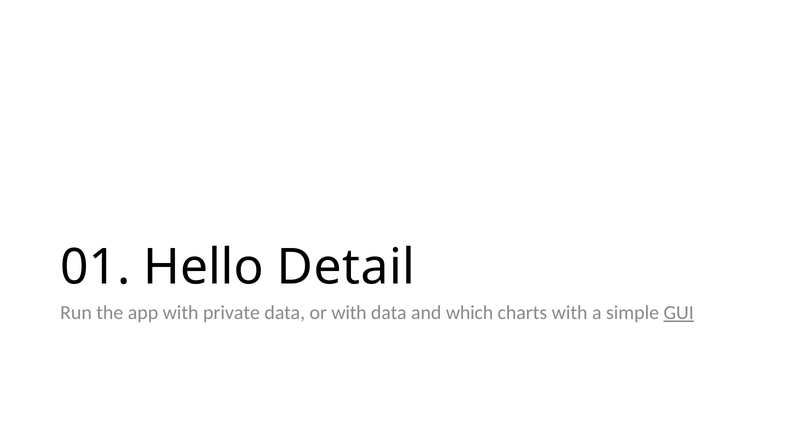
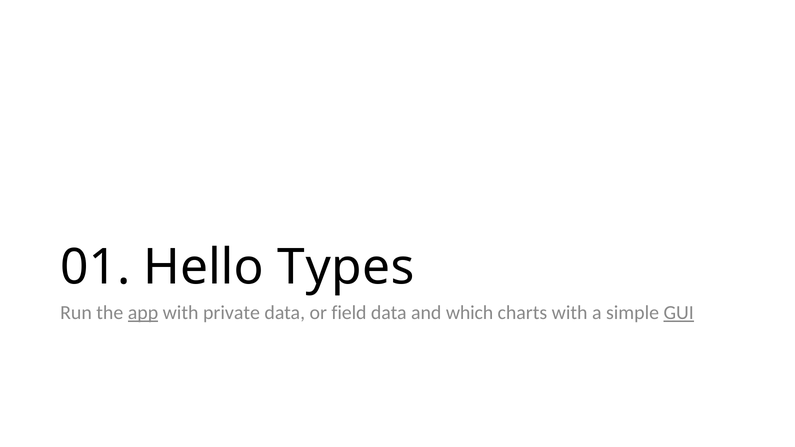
Detail: Detail -> Types (346, 267)
app underline: none -> present (143, 313)
or with: with -> field (349, 313)
